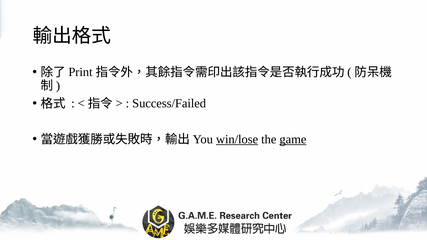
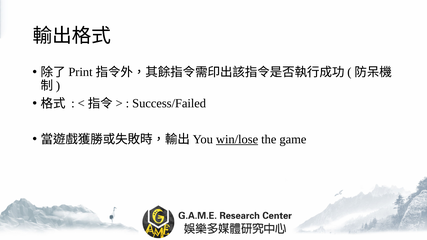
game underline: present -> none (293, 139)
